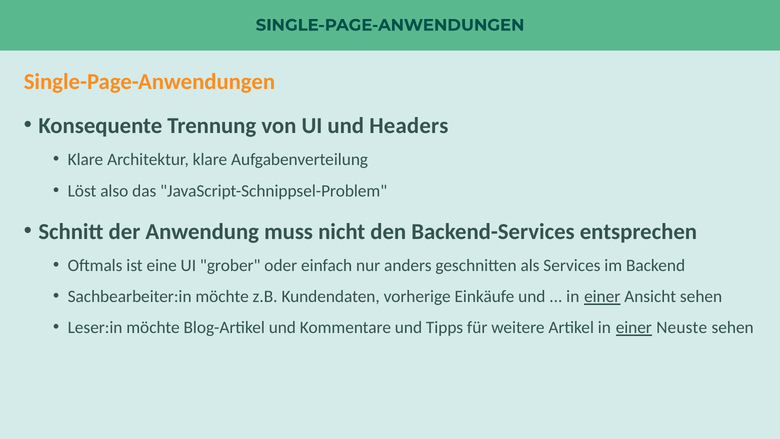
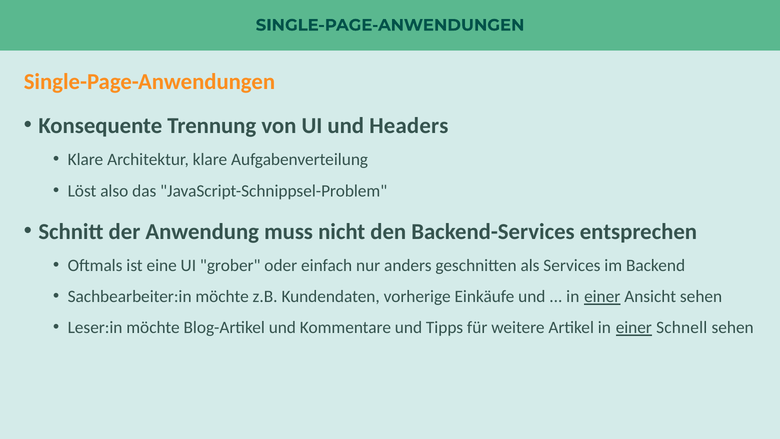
Neuste: Neuste -> Schnell (682, 328)
